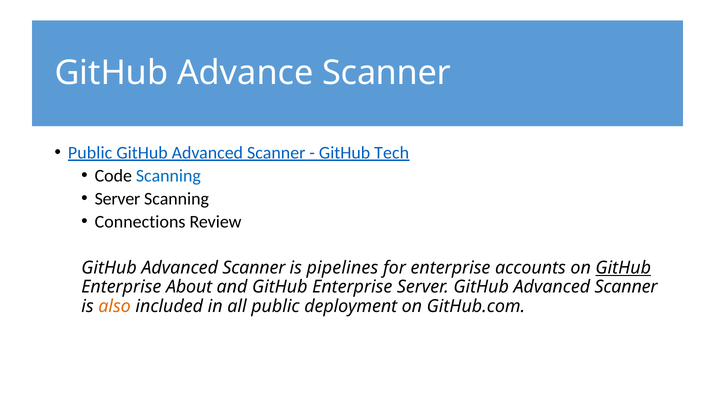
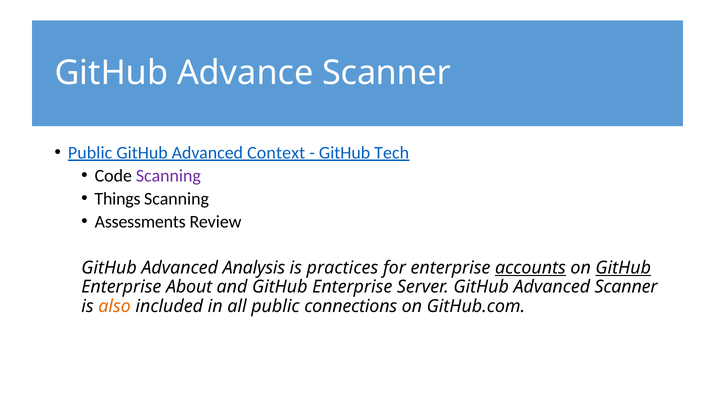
Scanner: Scanner -> Context (276, 153)
Scanning colour: blue -> purple (168, 176)
Server: Server -> Things (118, 199)
Connections: Connections -> Assessments (140, 222)
Scanner: Scanner -> Analysis (254, 268)
pipelines: pipelines -> practices (342, 268)
accounts underline: none -> present (530, 268)
deployment: deployment -> connections (351, 306)
